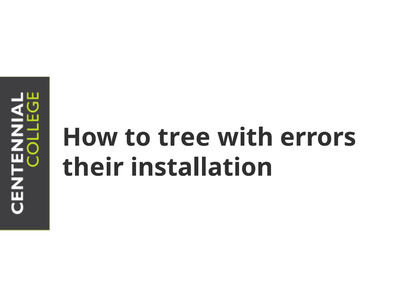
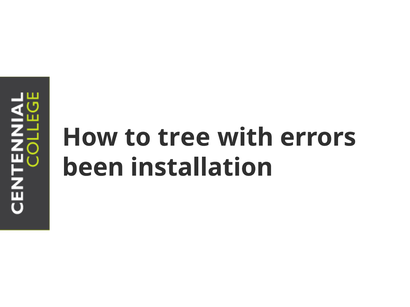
their: their -> been (93, 168)
